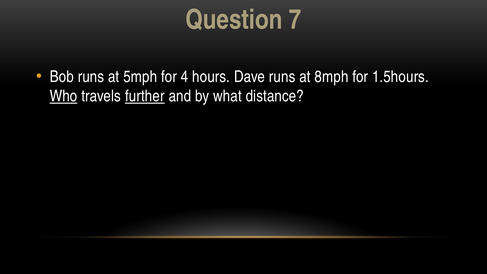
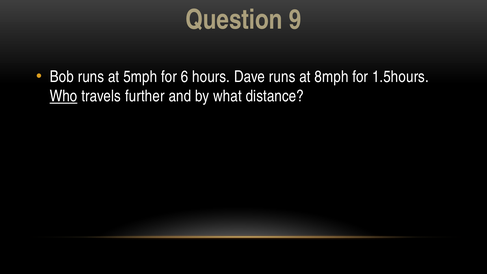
7: 7 -> 9 (295, 20)
4: 4 -> 6 (185, 77)
further underline: present -> none (145, 96)
